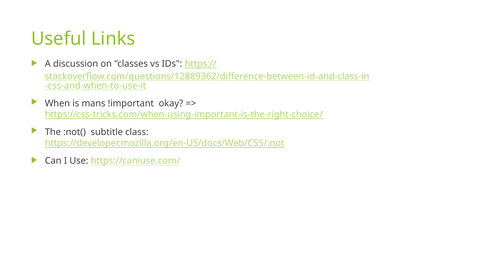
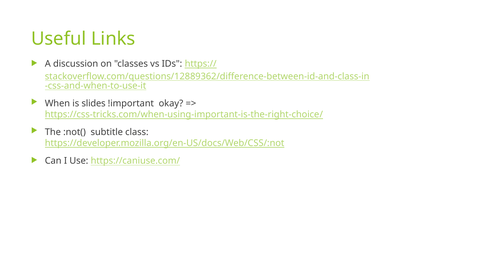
mans: mans -> slides (94, 103)
